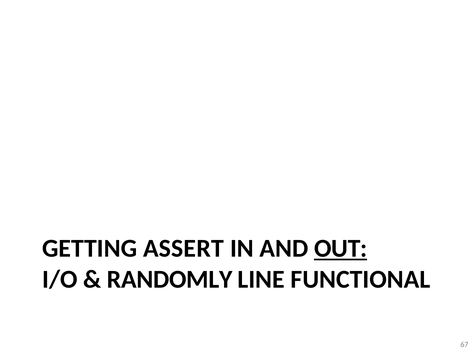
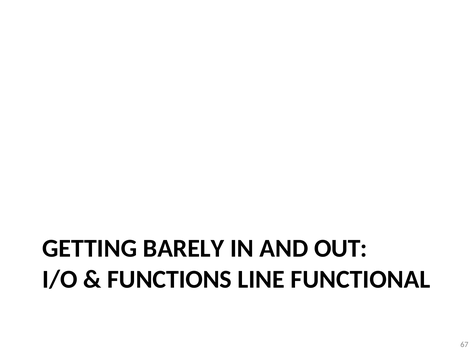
ASSERT: ASSERT -> BARELY (184, 249)
OUT underline: present -> none (341, 249)
RANDOMLY: RANDOMLY -> FUNCTIONS (170, 279)
